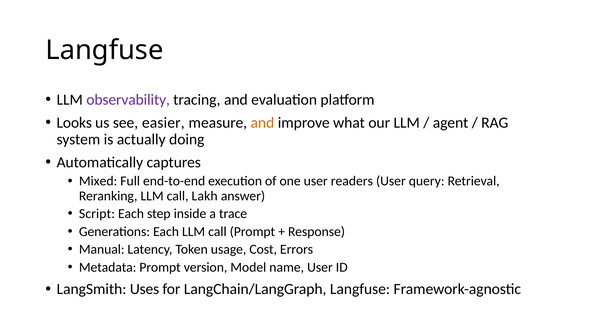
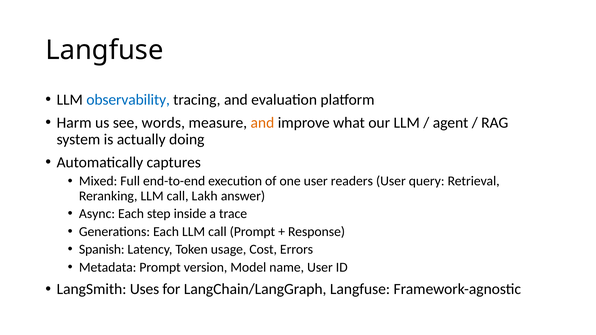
observability colour: purple -> blue (128, 100)
Looks: Looks -> Harm (74, 123)
easier: easier -> words (163, 123)
Script: Script -> Async (97, 214)
Manual: Manual -> Spanish (102, 250)
